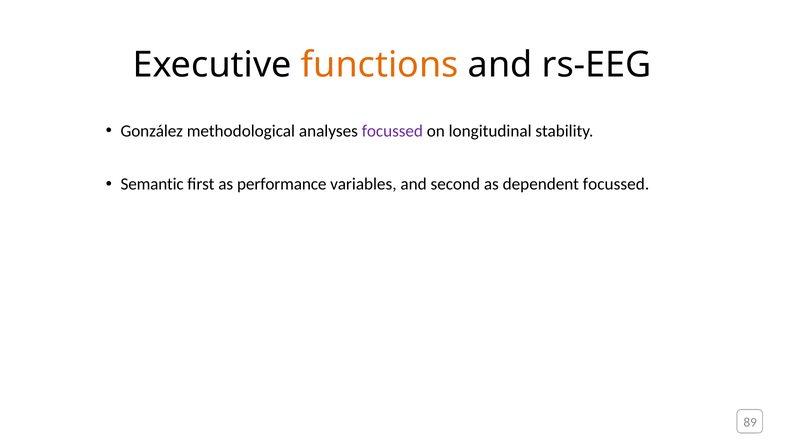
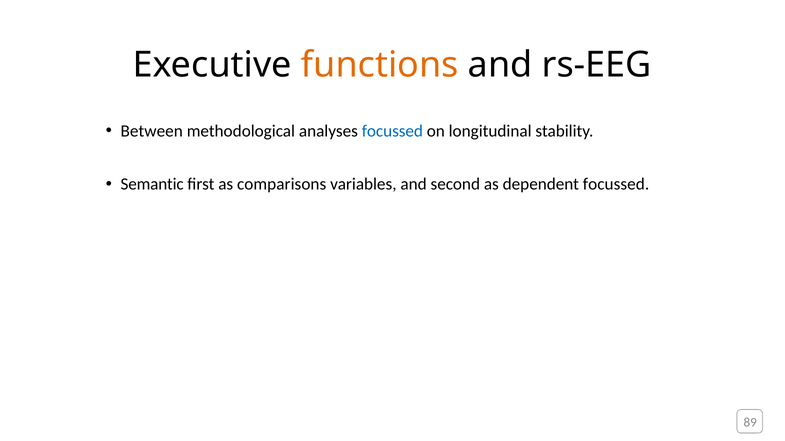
González: González -> Between (152, 131)
focussed colour: purple -> blue (392, 131)
performance: performance -> comparisons (282, 185)
